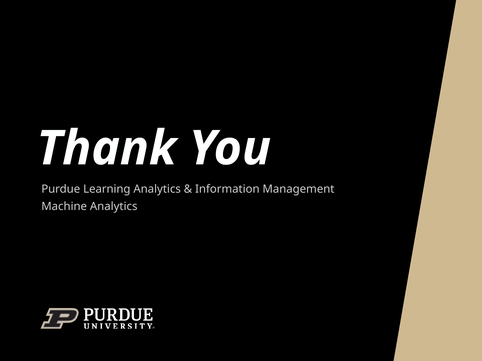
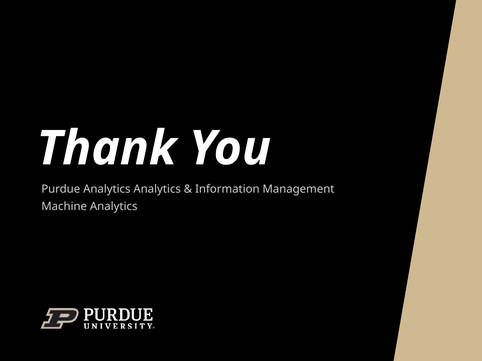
Purdue Learning: Learning -> Analytics (107, 189)
